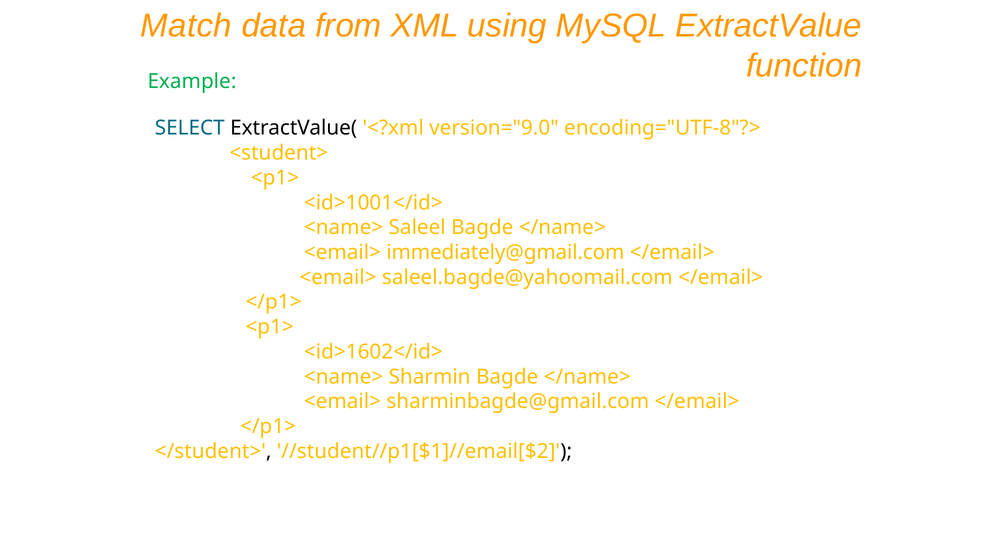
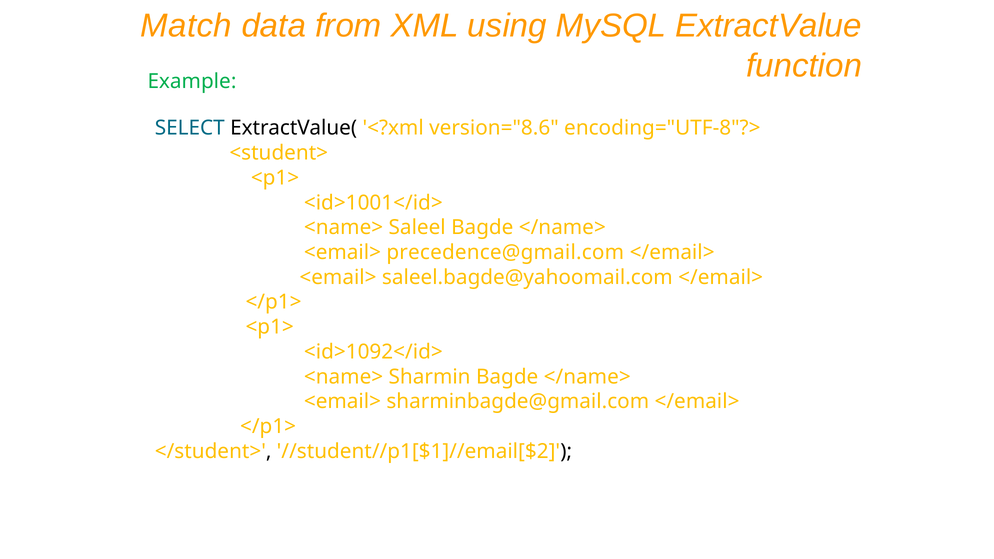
version="9.0: version="9.0 -> version="8.6 (494, 128)
immediately@gmail.com: immediately@gmail.com -> precedence@gmail.com (505, 252)
<id>1602</id>: <id>1602</id> -> <id>1092</id> (373, 352)
